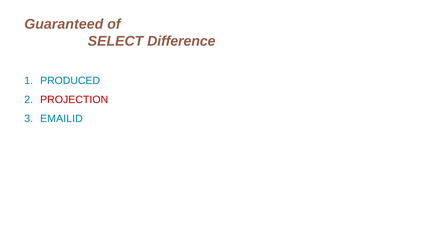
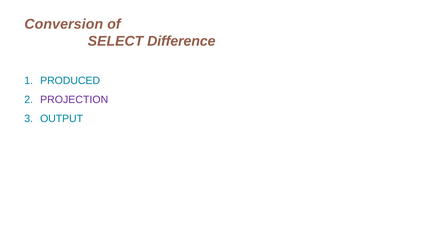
Guaranteed: Guaranteed -> Conversion (64, 24)
PROJECTION colour: red -> purple (74, 100)
EMAILID: EMAILID -> OUTPUT (62, 119)
